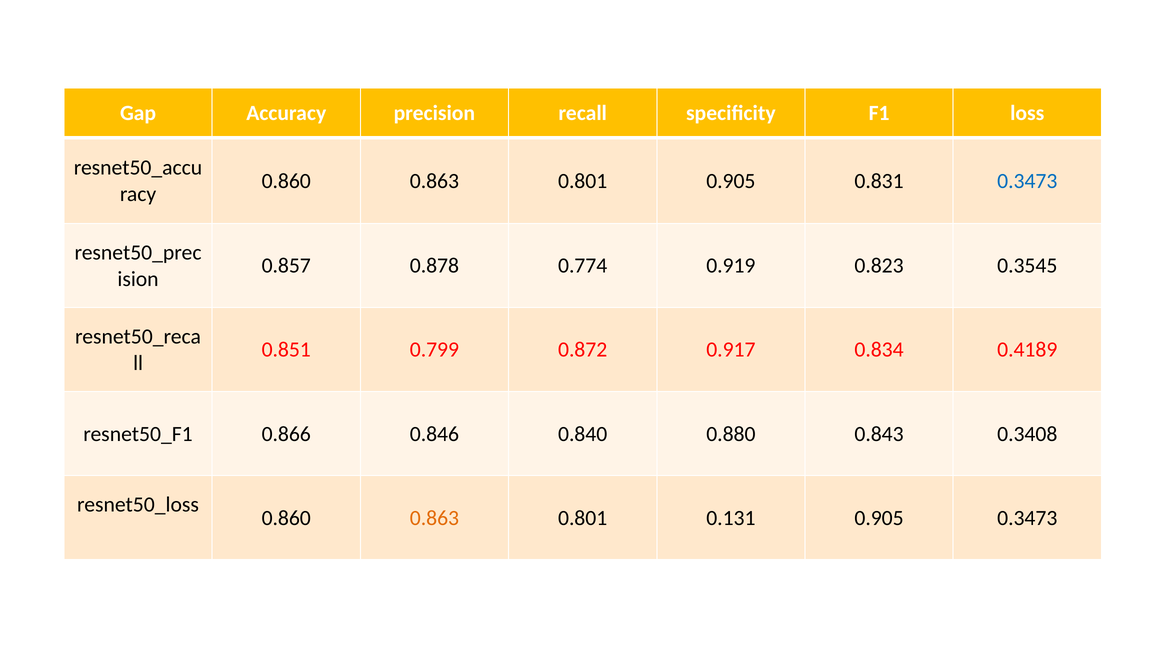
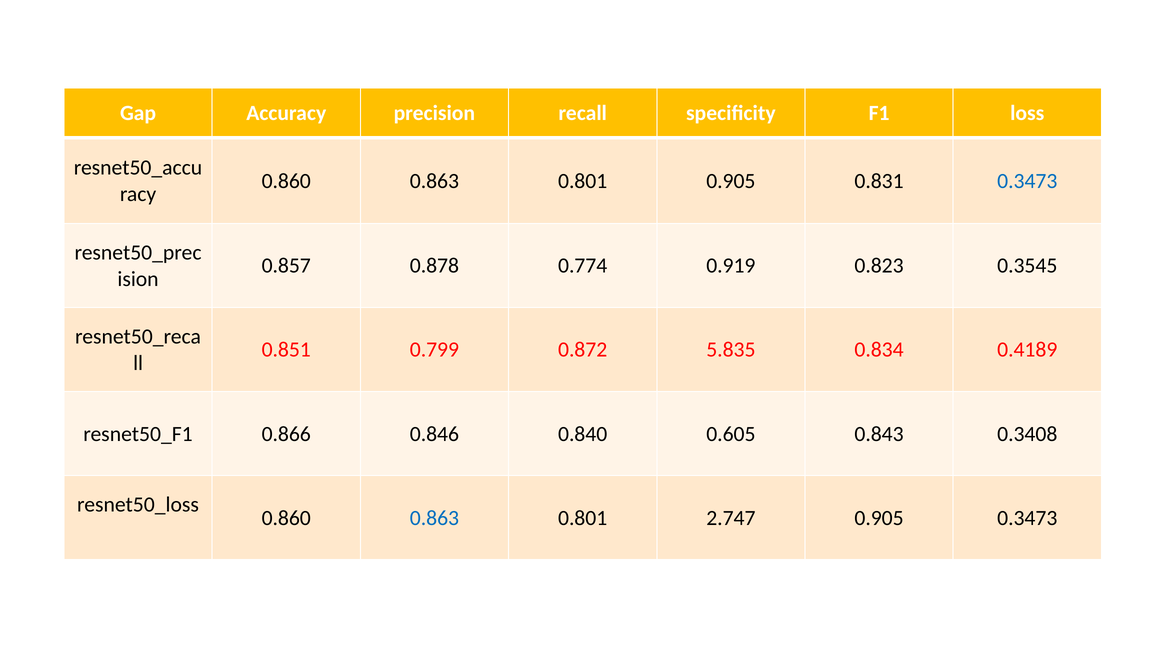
0.917: 0.917 -> 5.835 (731, 350)
0.880: 0.880 -> 0.605 (731, 434)
0.863 colour: orange -> blue (434, 518)
0.131: 0.131 -> 2.747 (731, 518)
